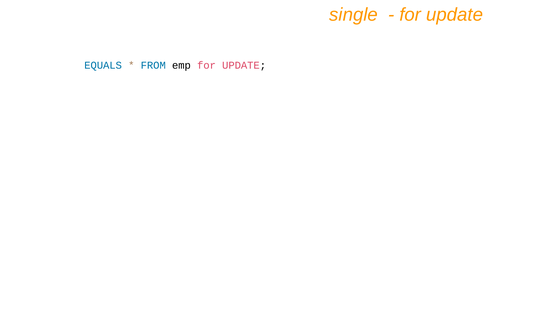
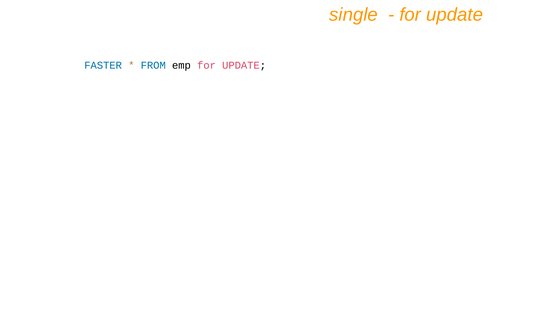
EQUALS: EQUALS -> FASTER (103, 65)
